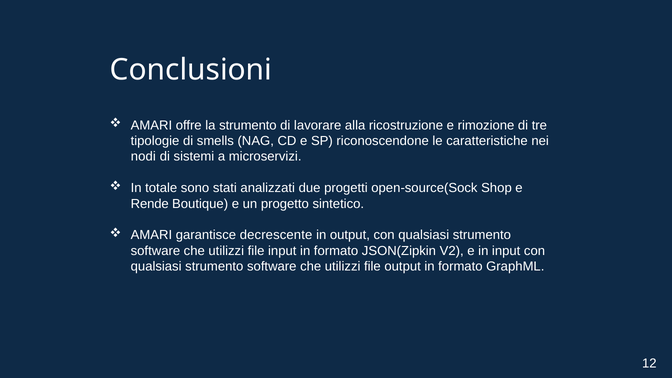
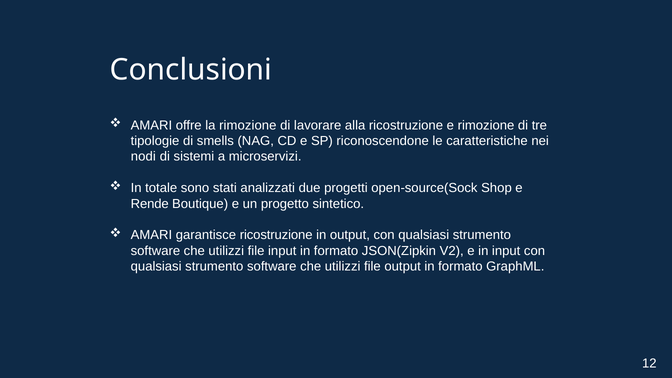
la strumento: strumento -> rimozione (248, 125)
garantisce decrescente: decrescente -> ricostruzione (276, 235)
